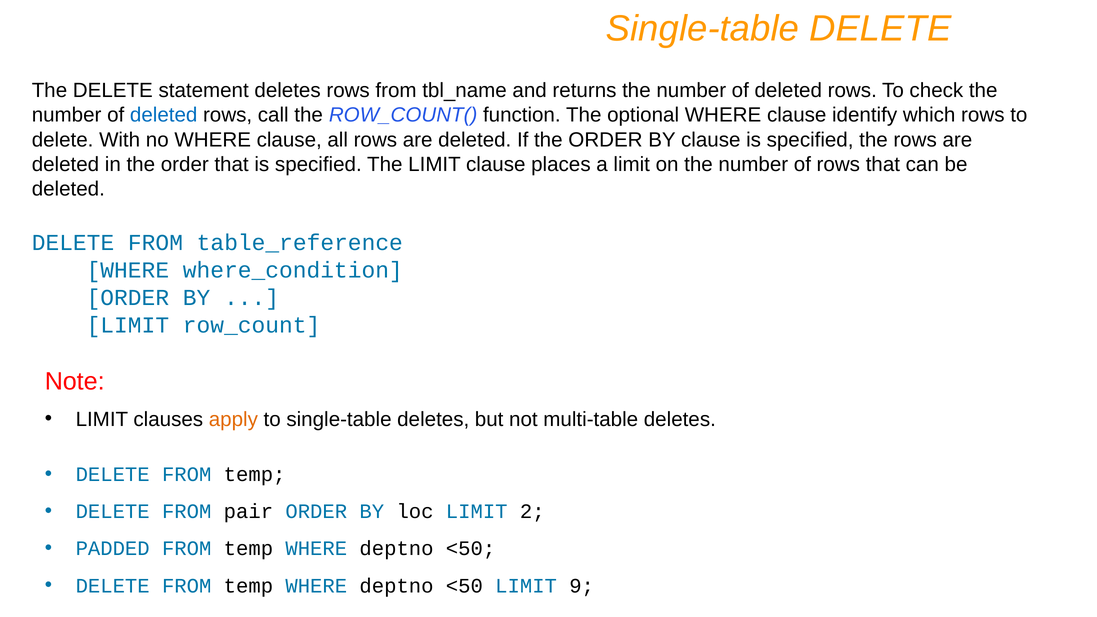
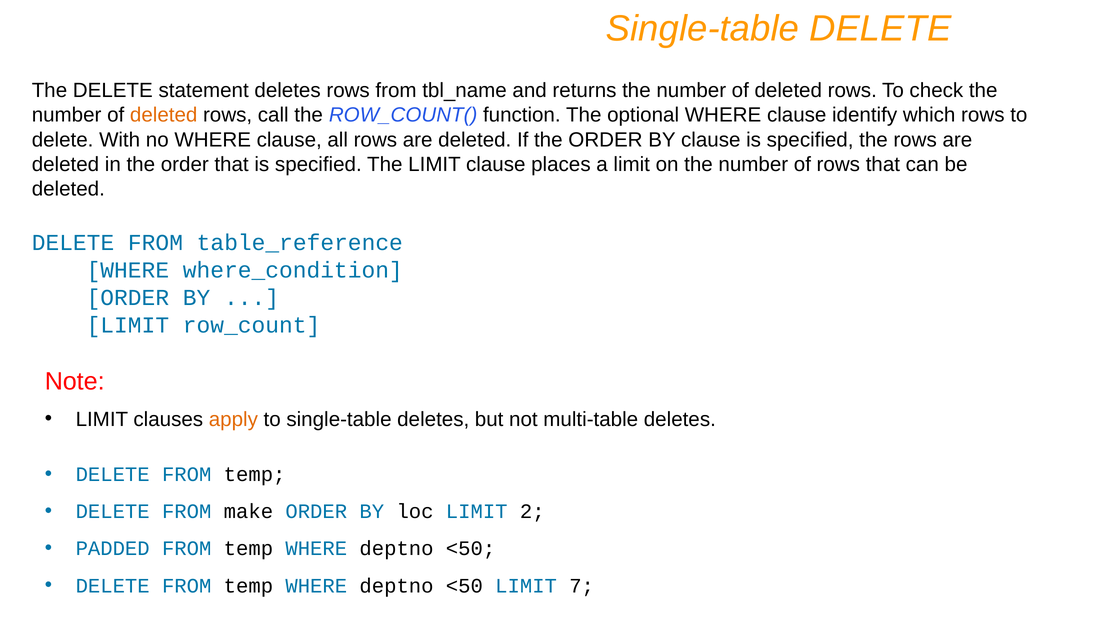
deleted colour: blue -> orange (164, 115)
pair: pair -> make (248, 512)
9: 9 -> 7 (582, 586)
